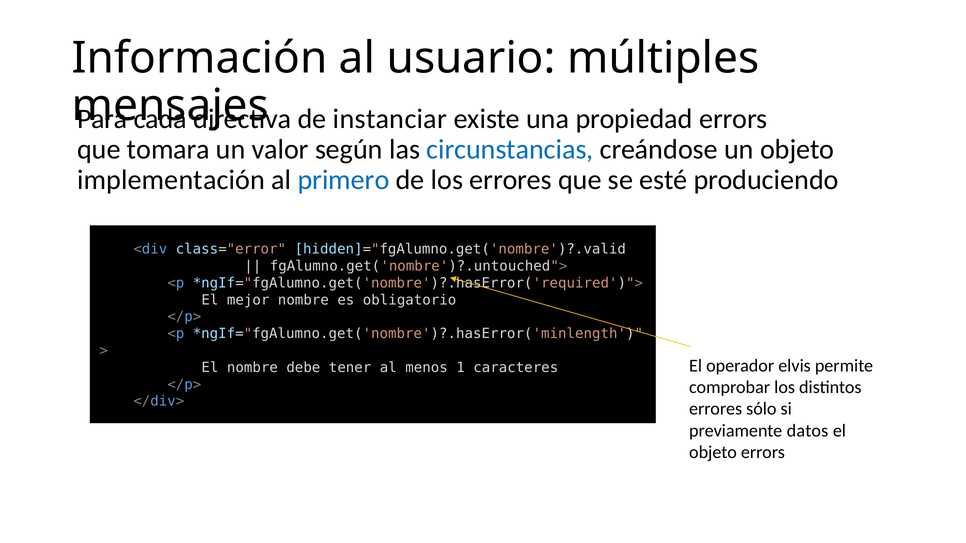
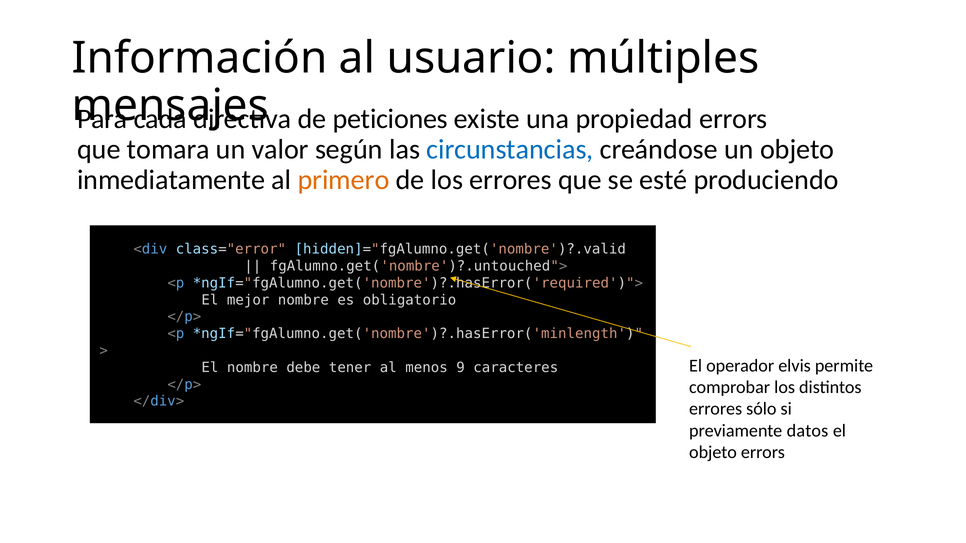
instanciar: instanciar -> peticiones (390, 119)
implementación: implementación -> inmediatamente (171, 180)
primero colour: blue -> orange (344, 180)
1: 1 -> 9 (461, 368)
